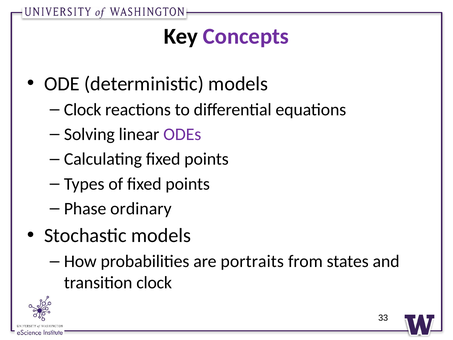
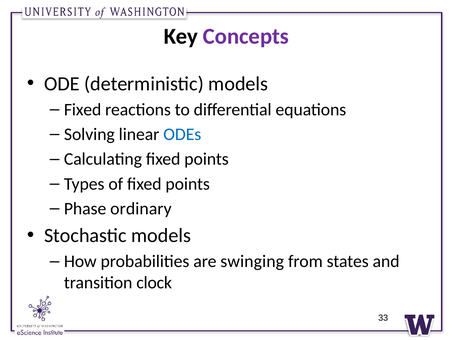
Clock: Clock -> Fixed (83, 110)
ODEs colour: purple -> blue (182, 134)
portraits: portraits -> swinging (252, 261)
